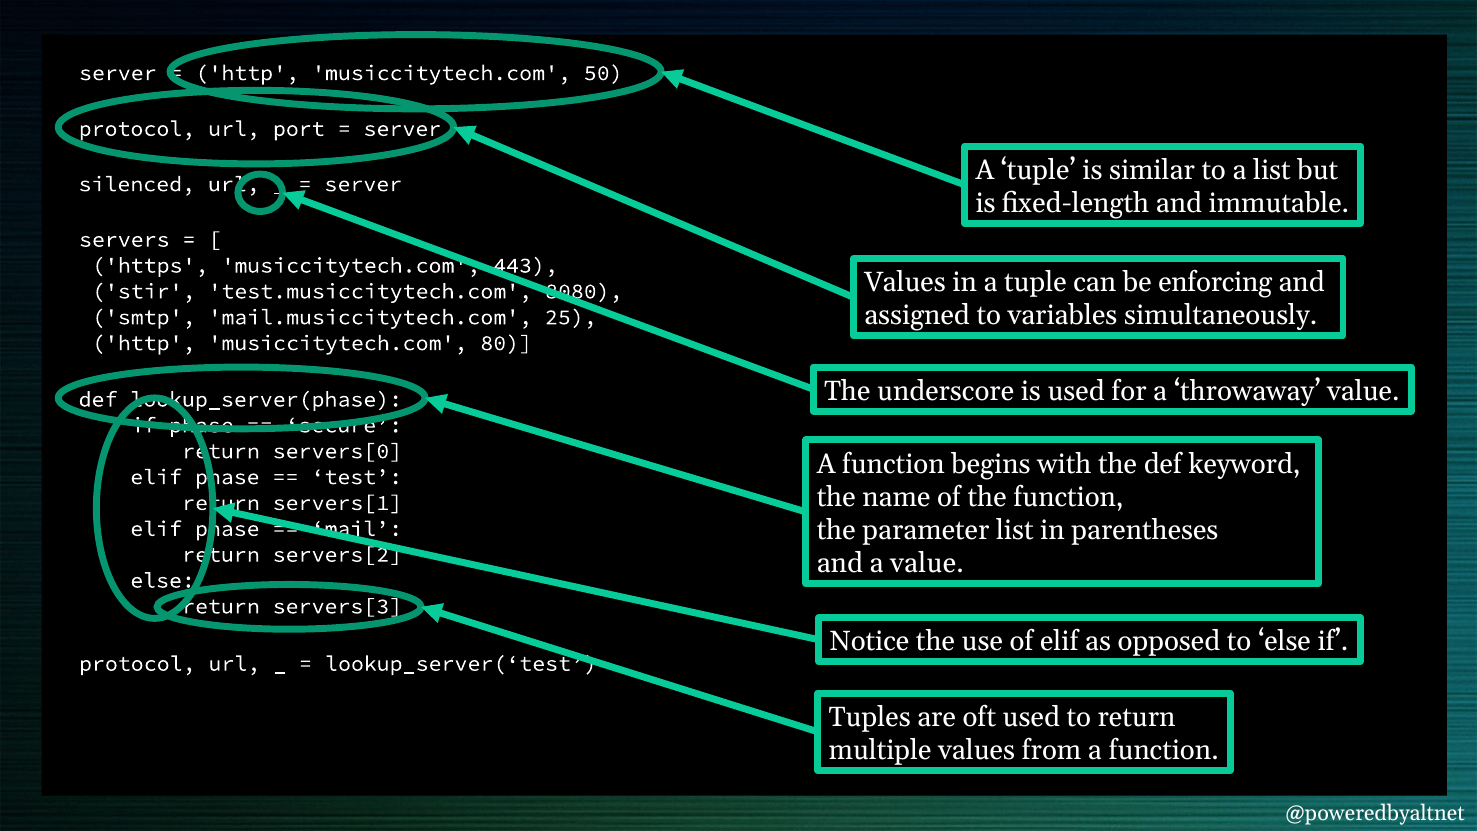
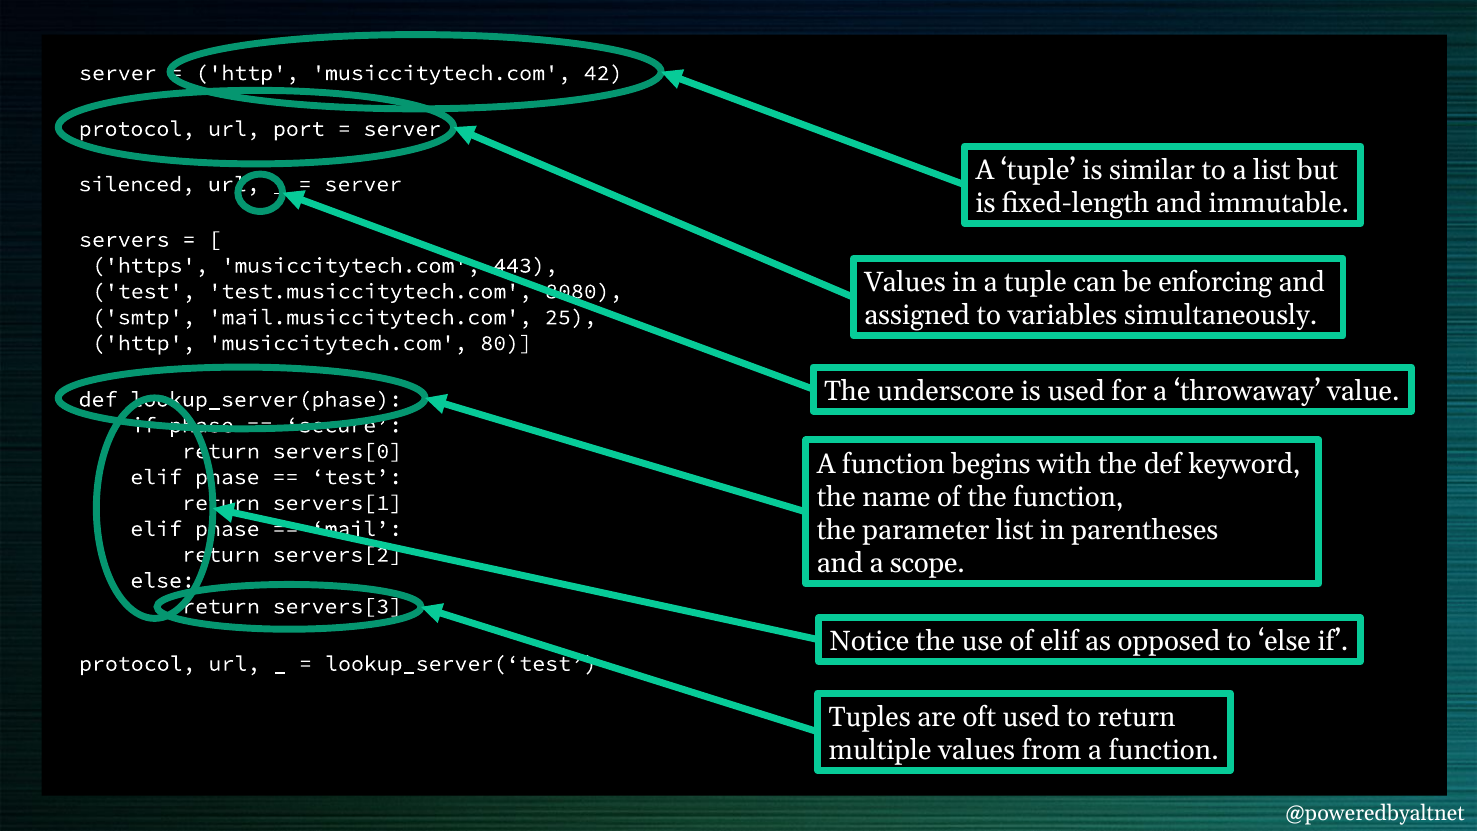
50: 50 -> 42 (603, 73)
stir: stir -> test (144, 291)
a value: value -> scope (927, 564)
